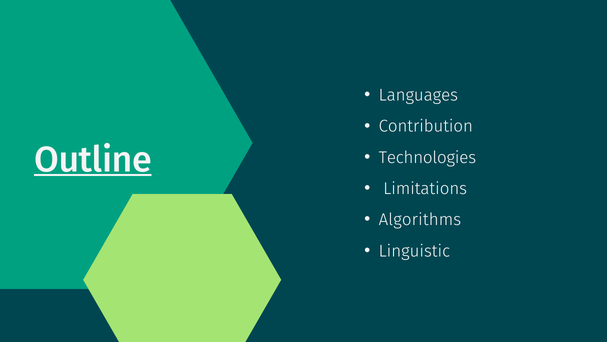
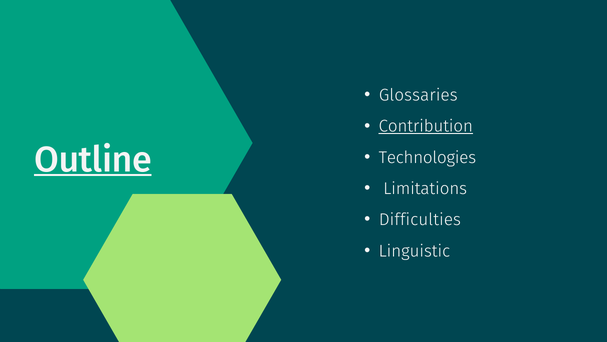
Languages: Languages -> Glossaries (418, 95)
Contribution underline: none -> present (426, 126)
Algorithms: Algorithms -> Difficulties (420, 219)
